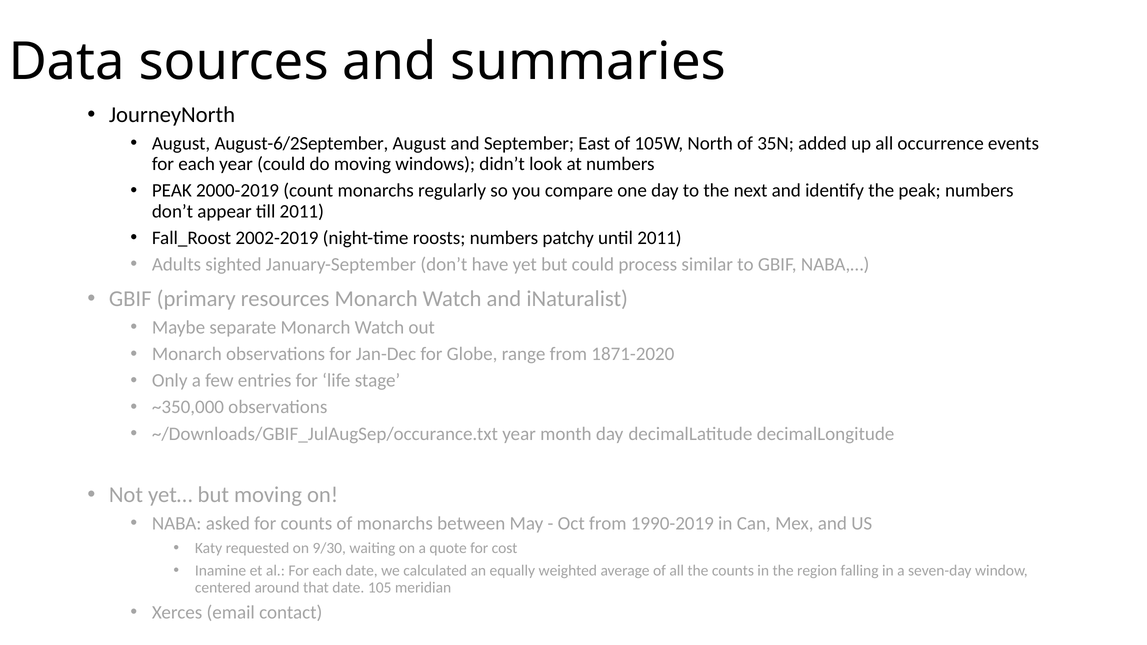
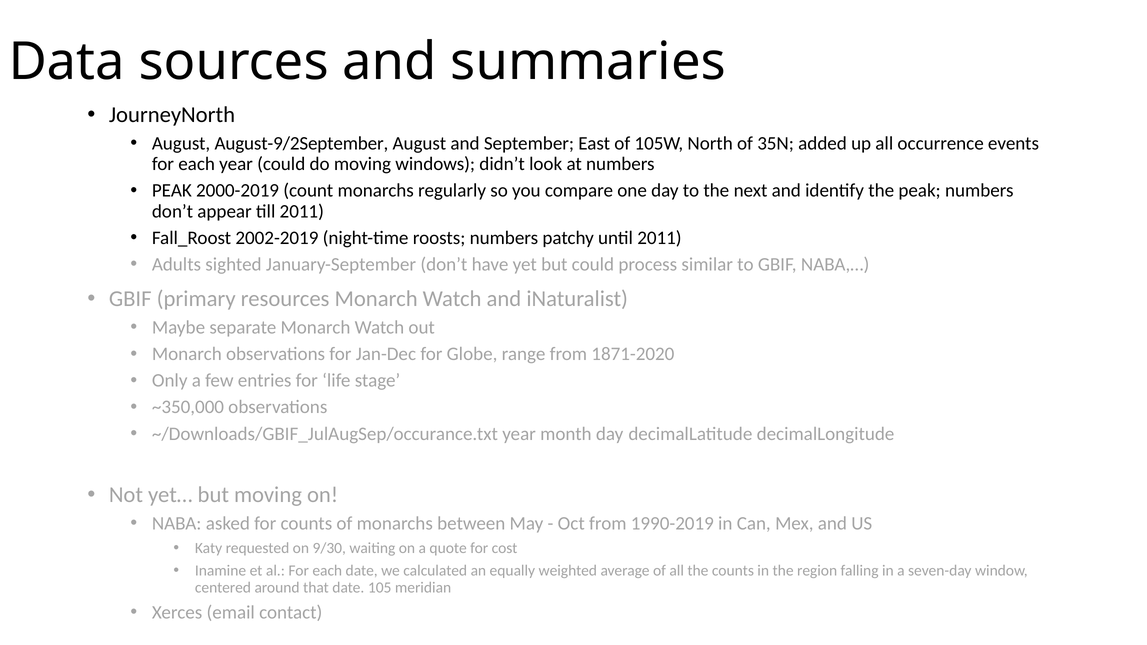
August-6/2September: August-6/2September -> August-9/2September (301, 143)
